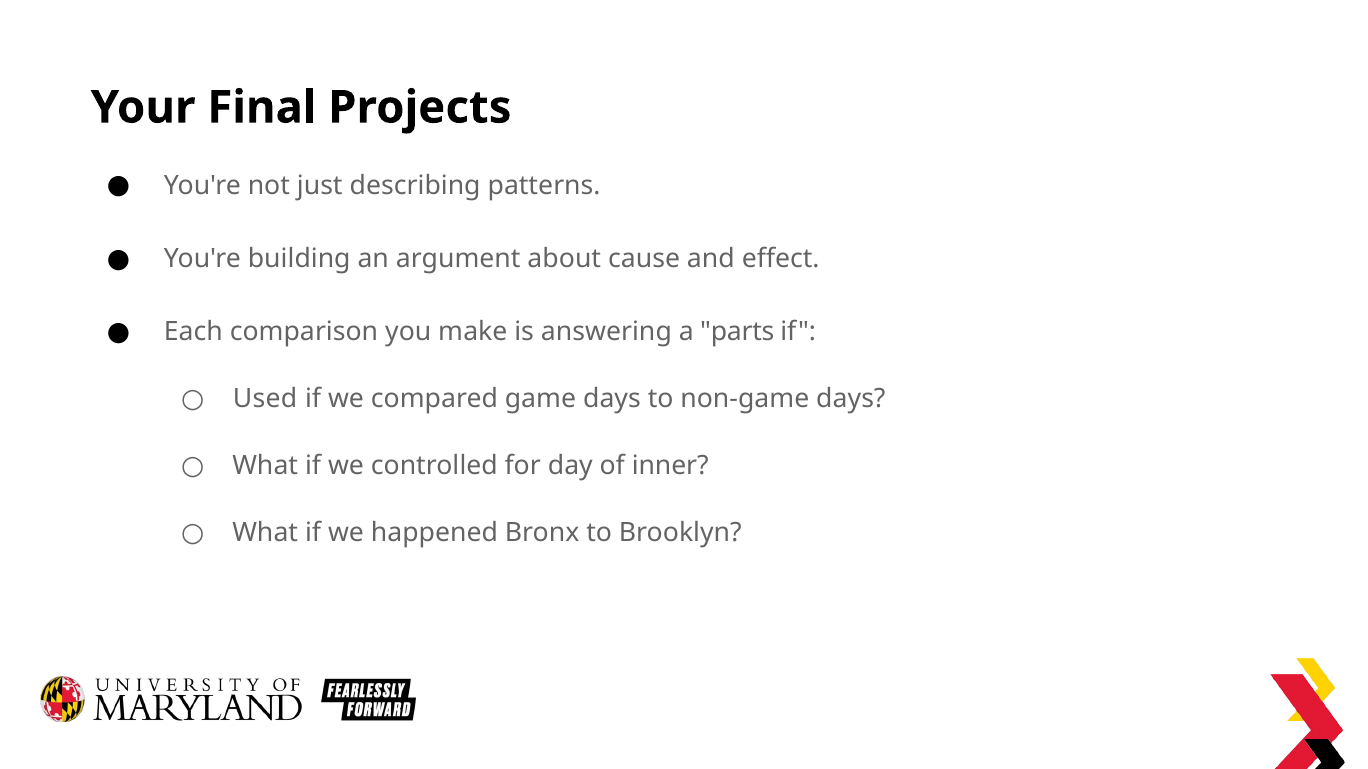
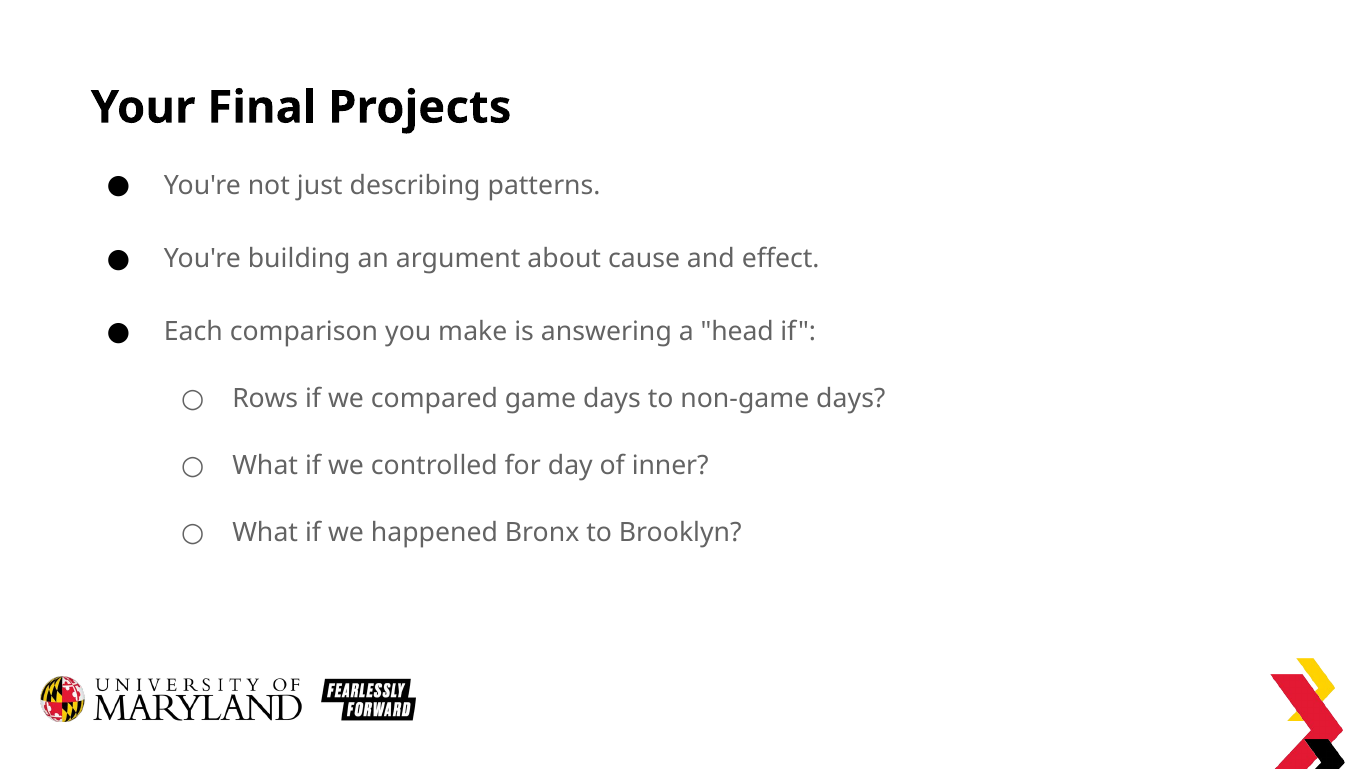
parts: parts -> head (737, 332)
Used: Used -> Rows (265, 399)
